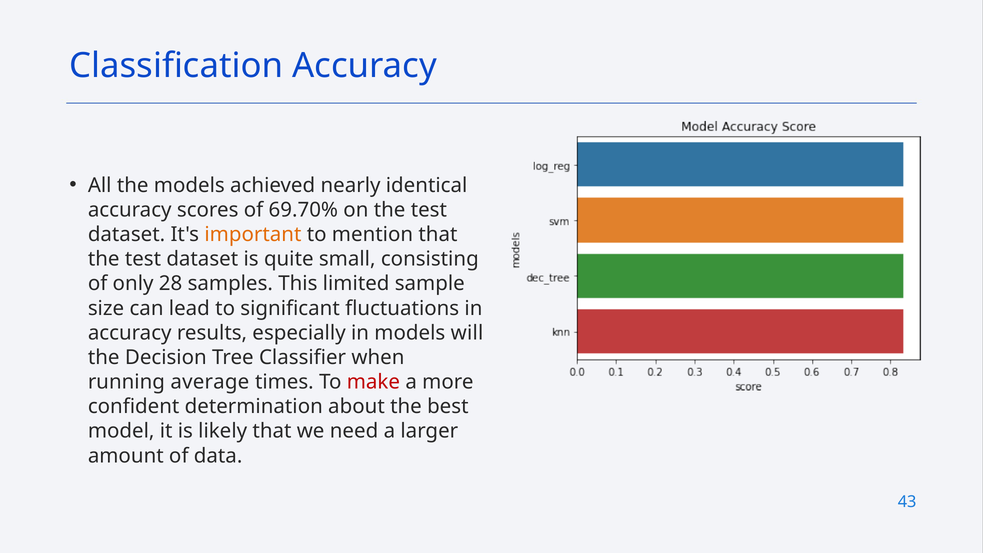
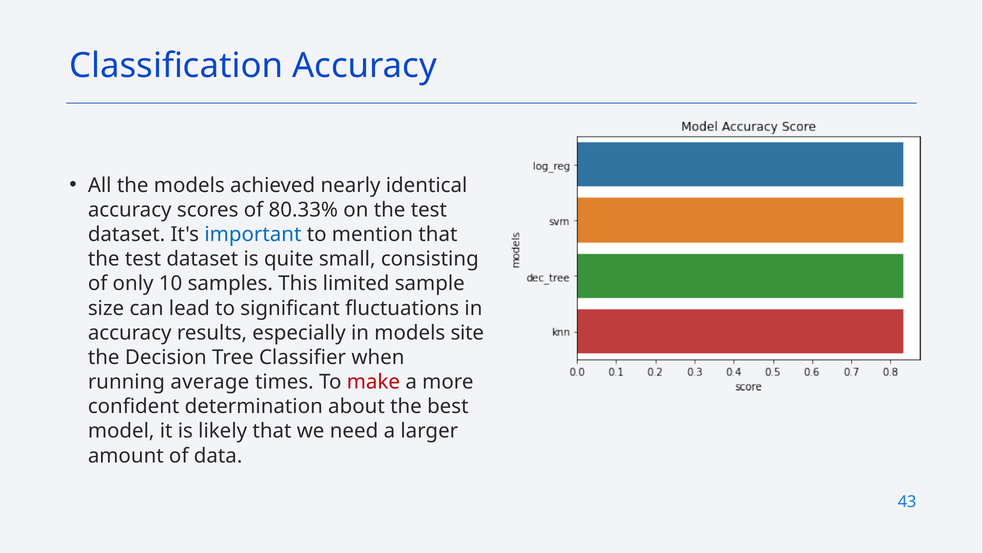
69.70%: 69.70% -> 80.33% (303, 210)
important colour: orange -> blue (253, 234)
28: 28 -> 10 (171, 284)
will: will -> site (467, 333)
